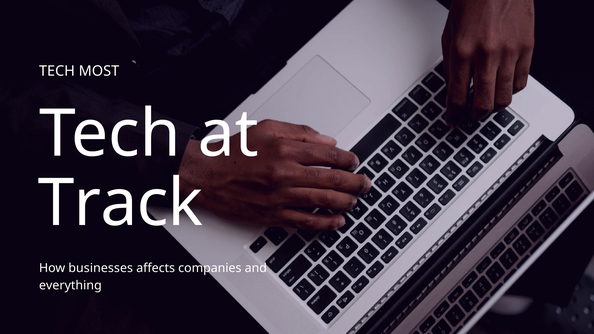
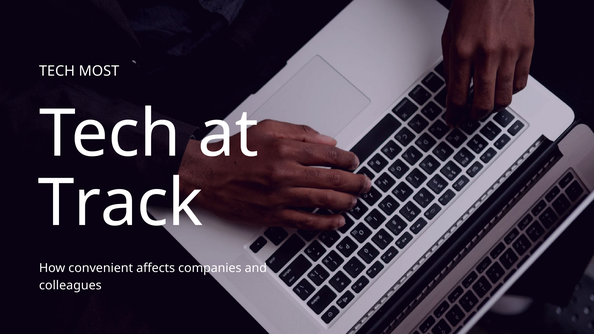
businesses: businesses -> convenient (101, 268)
everything: everything -> colleagues (70, 286)
